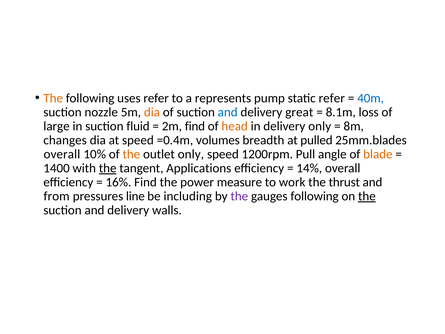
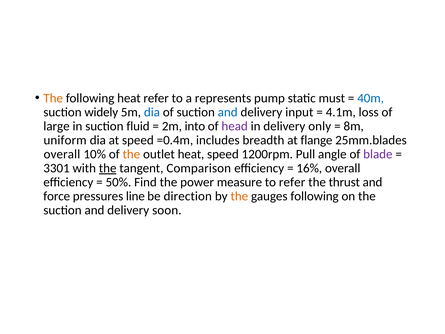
following uses: uses -> heat (129, 98)
static refer: refer -> must (332, 98)
nozzle: nozzle -> widely (101, 112)
dia colour: orange -> blue (152, 112)
great: great -> input (299, 112)
8.1m: 8.1m -> 4.1m (341, 112)
2m find: find -> into (195, 126)
head colour: orange -> purple (235, 126)
changes: changes -> uniform (65, 140)
volumes: volumes -> includes (218, 140)
pulled: pulled -> flange (317, 140)
outlet only: only -> heat (191, 154)
blade colour: orange -> purple (378, 154)
1400: 1400 -> 3301 (57, 168)
Applications: Applications -> Comparison (199, 168)
14%: 14% -> 16% (309, 168)
16%: 16% -> 50% (118, 182)
to work: work -> refer (292, 182)
from: from -> force (57, 196)
including: including -> direction (188, 196)
the colour: purple -> orange (239, 196)
the underline: present -> none (367, 196)
walls: walls -> soon (167, 210)
